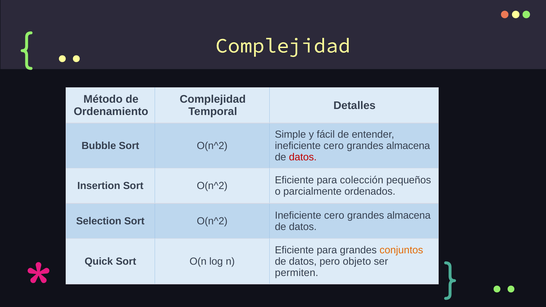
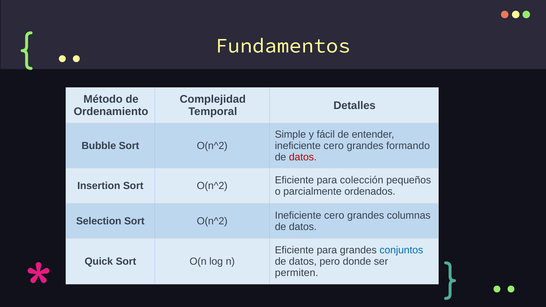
Complejidad: Complejidad -> Fundamentos (283, 46)
almacena: almacena -> formando (408, 146)
almacena: almacena -> columnas (409, 215)
conjuntos colour: orange -> blue (401, 250)
objeto: objeto -> donde (357, 262)
